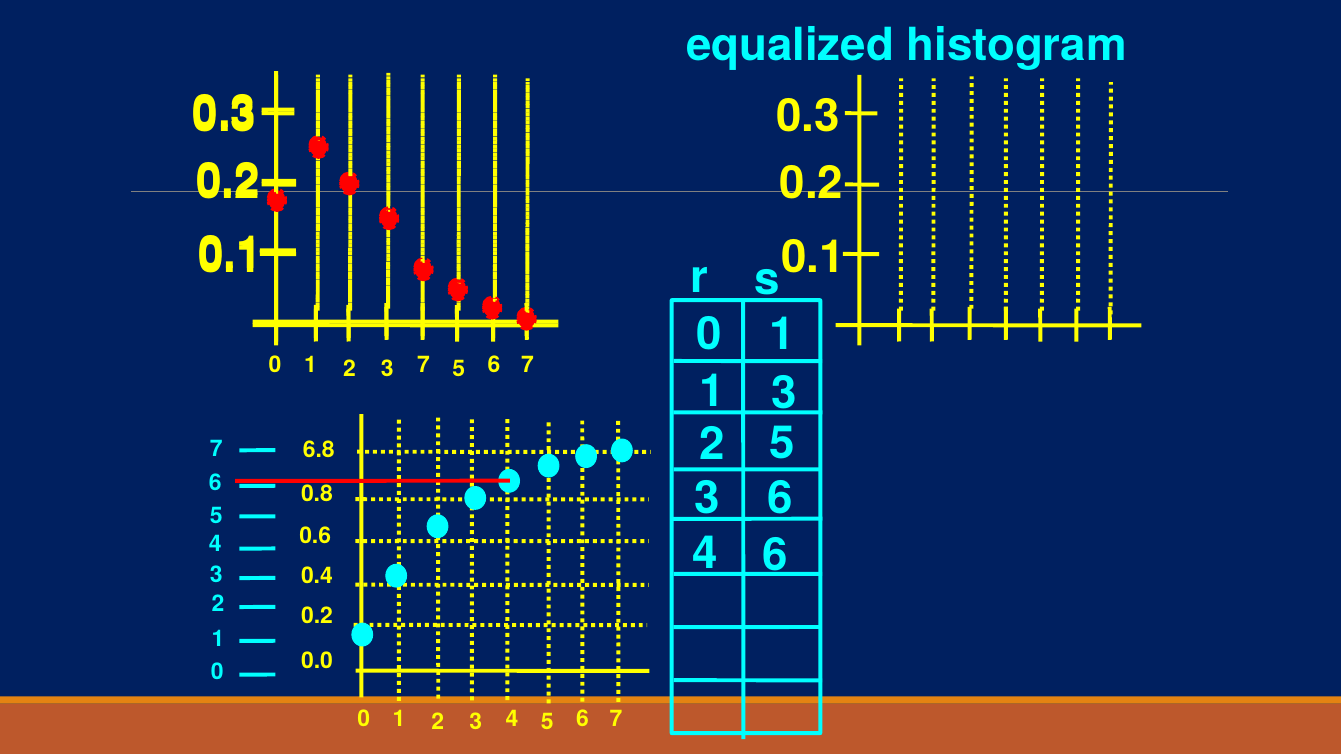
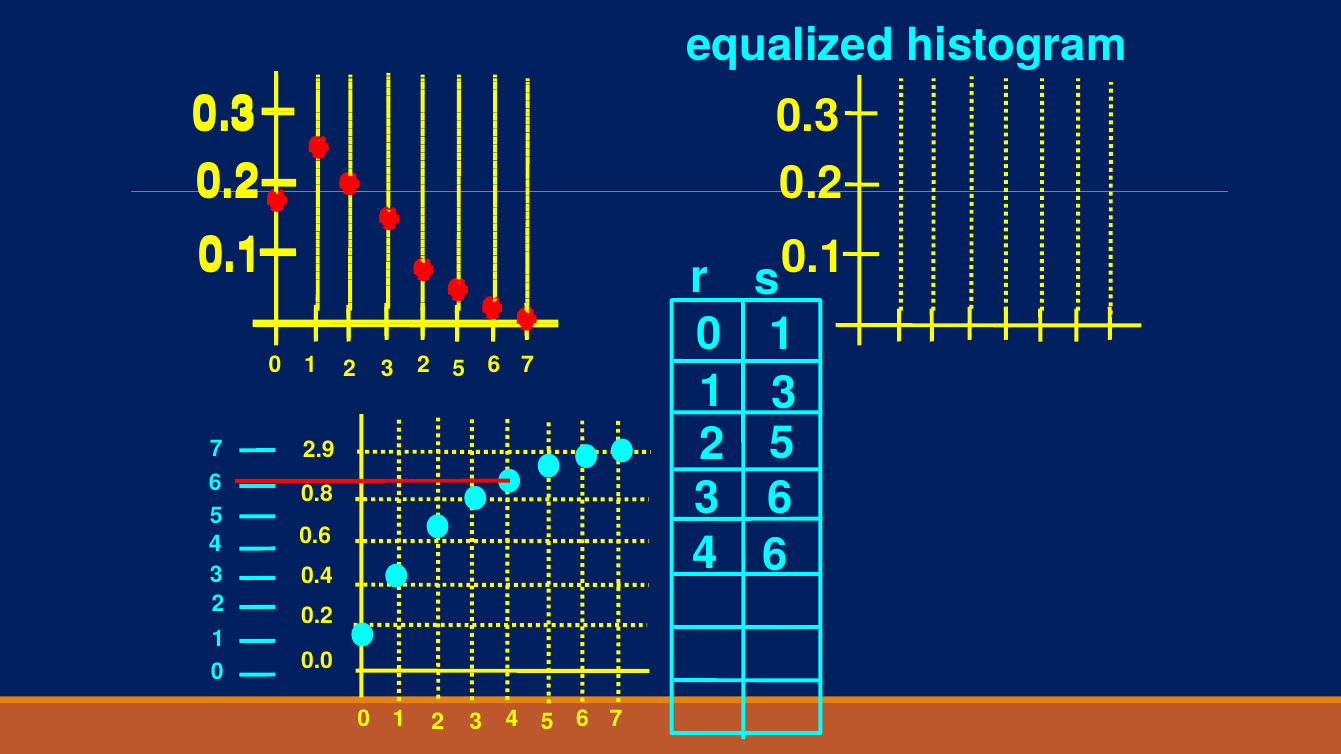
2 3 7: 7 -> 2 (424, 365)
6.8: 6.8 -> 2.9 (319, 451)
